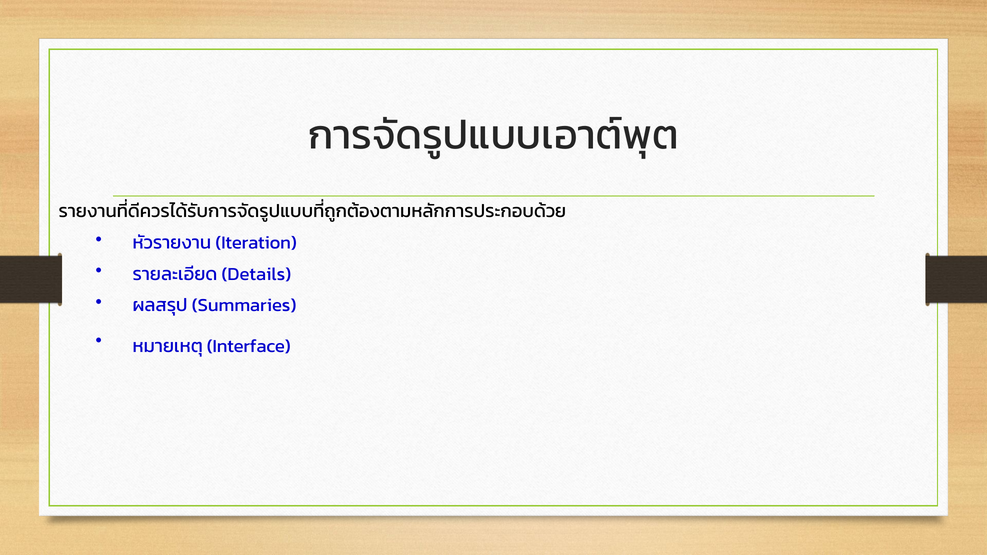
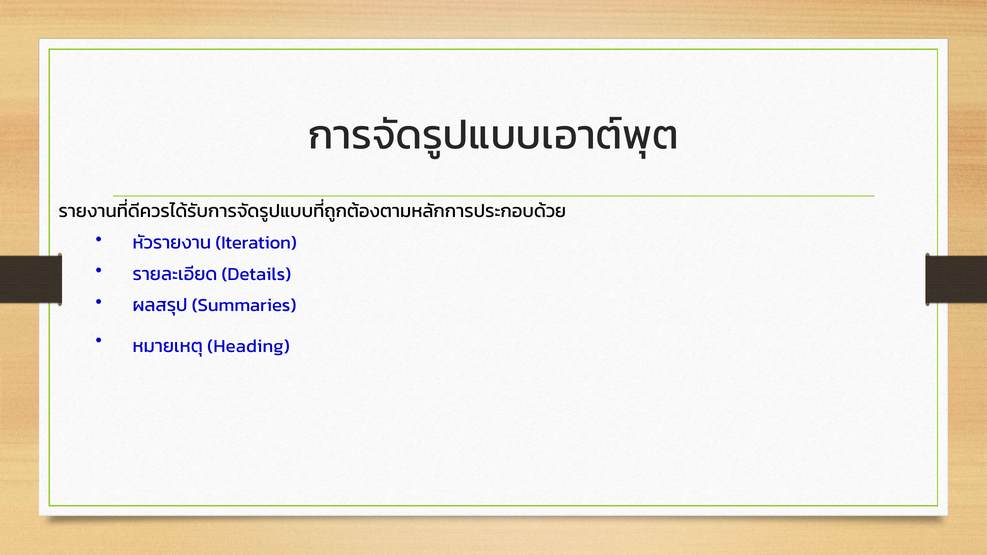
Interface: Interface -> Heading (249, 346)
